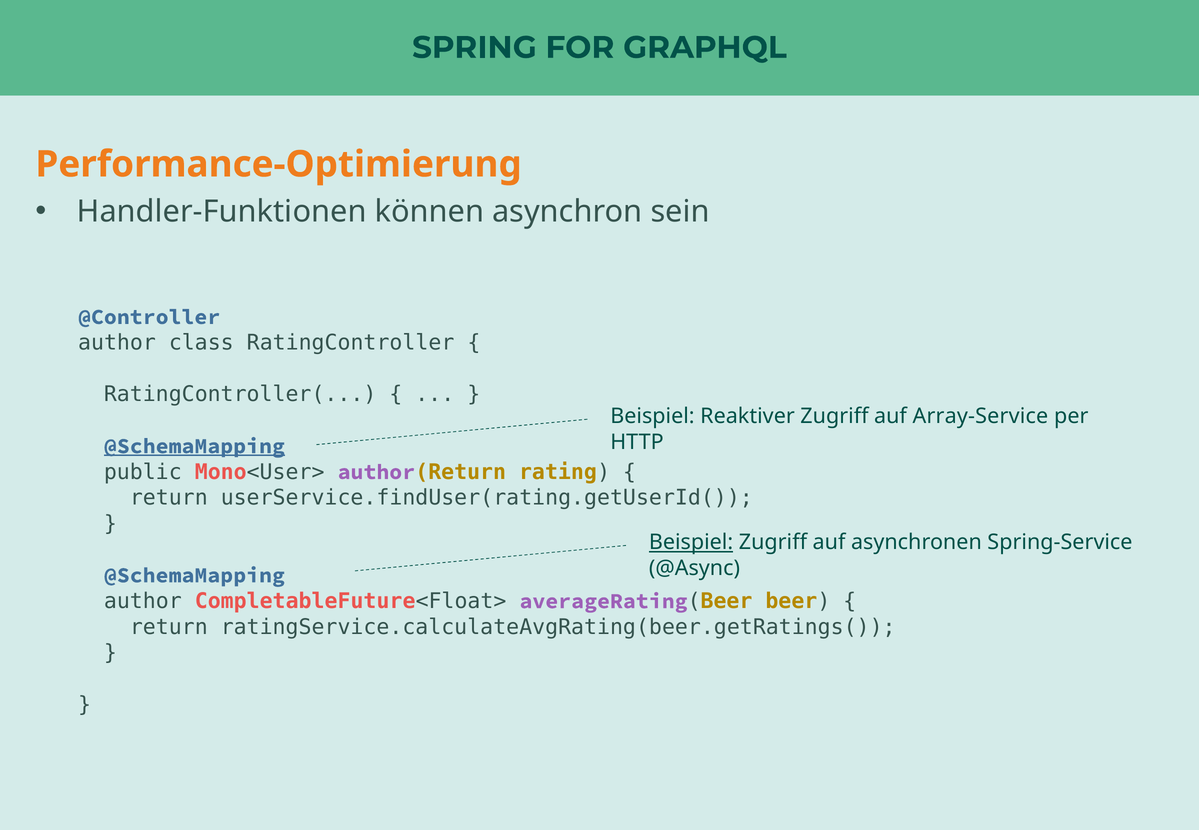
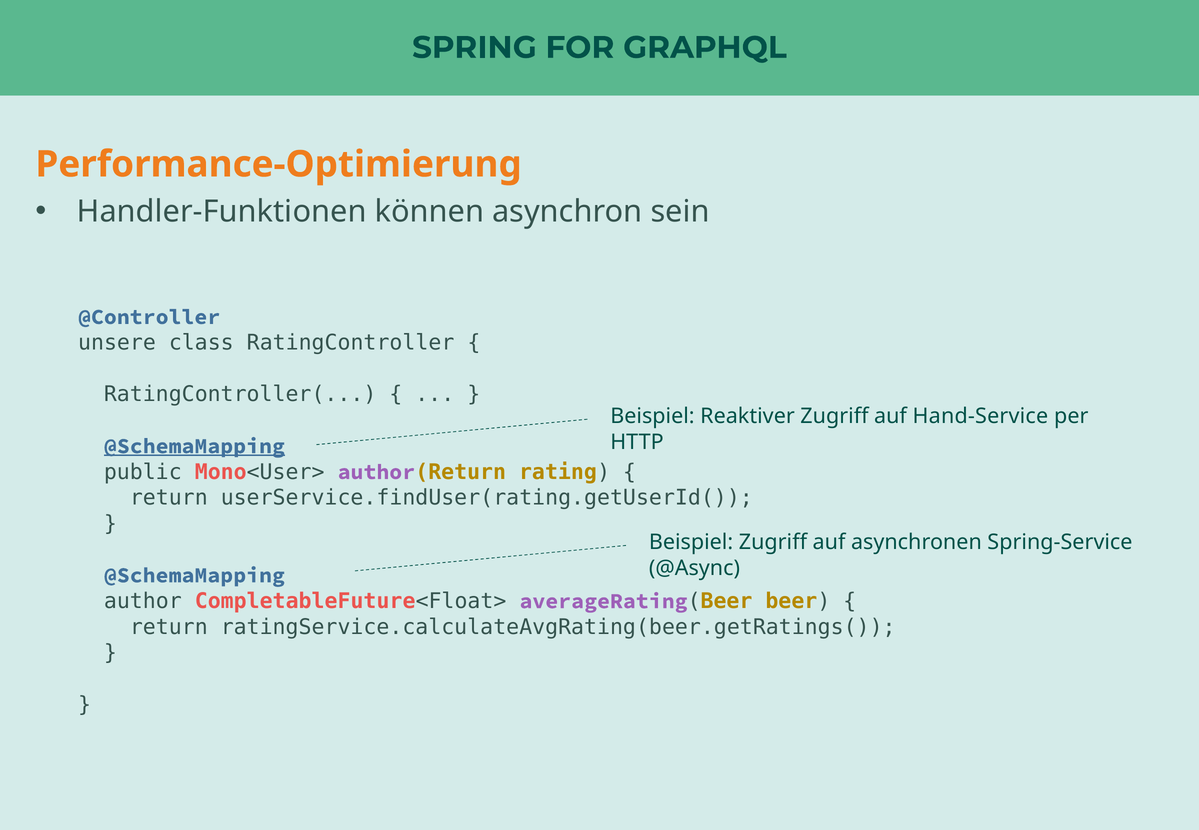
author: author -> unsere (117, 343)
Array-Service: Array-Service -> Hand-Service (980, 416)
Beispiel underline: present -> none (691, 542)
